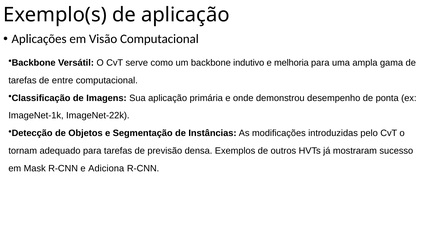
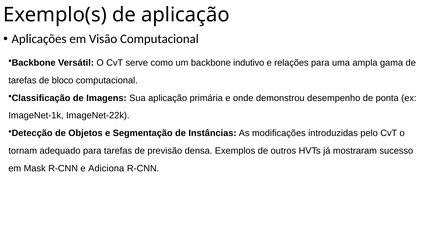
melhoria: melhoria -> relações (291, 63)
entre: entre -> bloco (63, 80)
